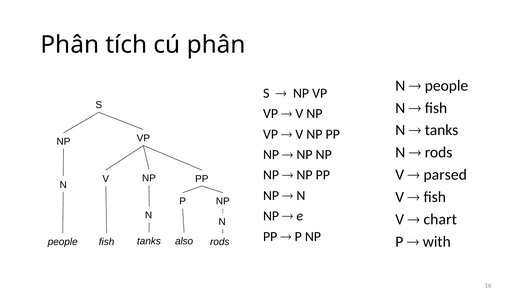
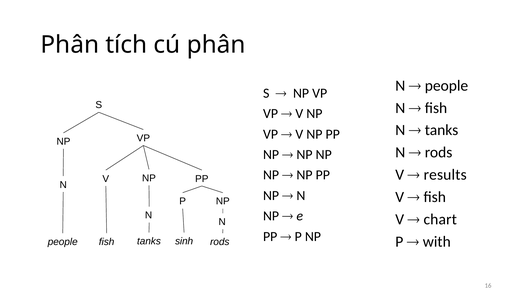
parsed: parsed -> results (445, 175)
also: also -> sinh (184, 241)
